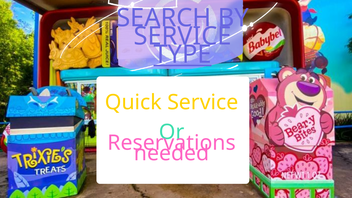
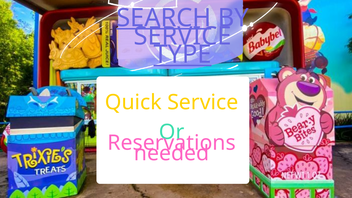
SEARCH underline: none -> present (164, 18)
